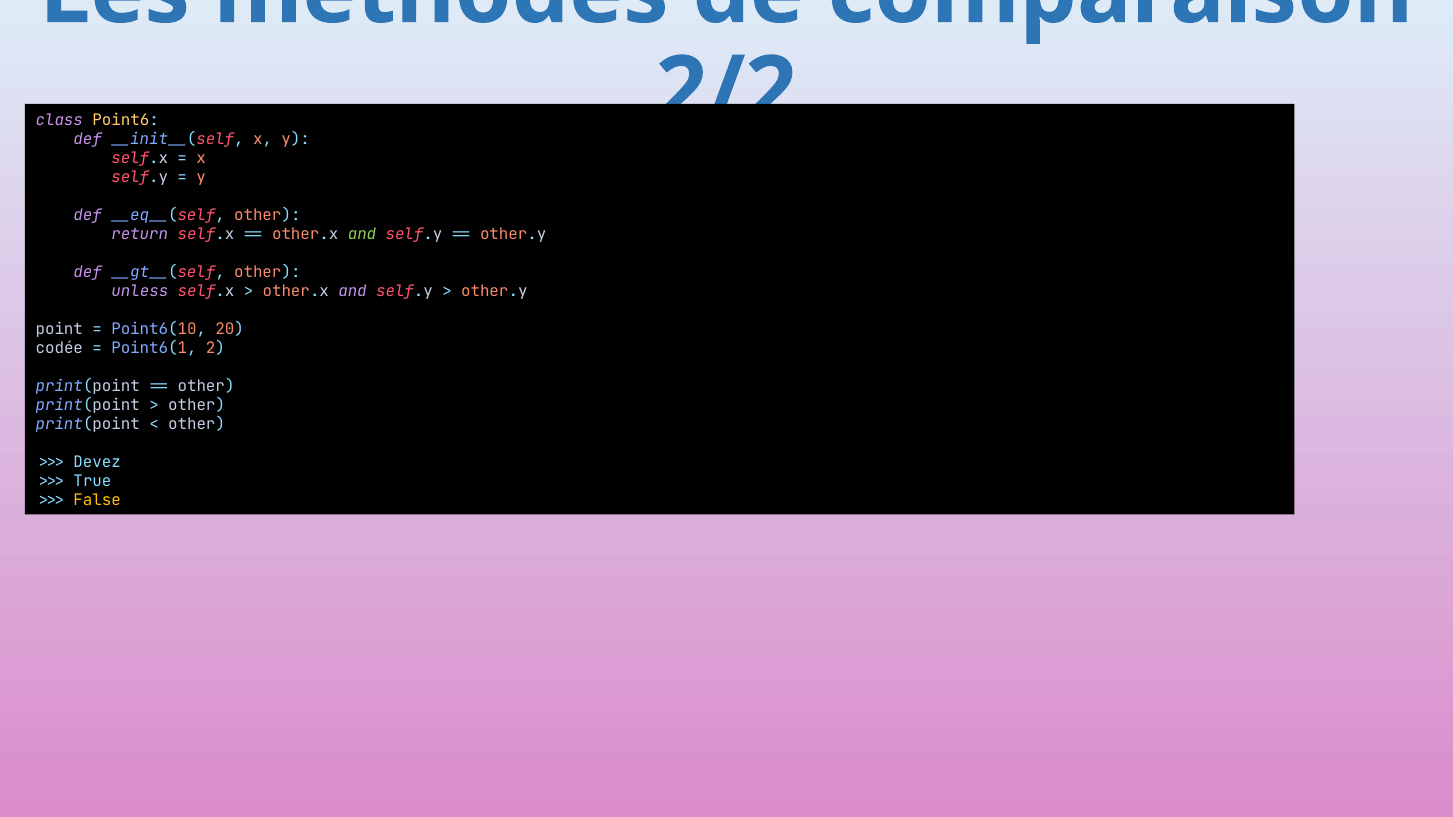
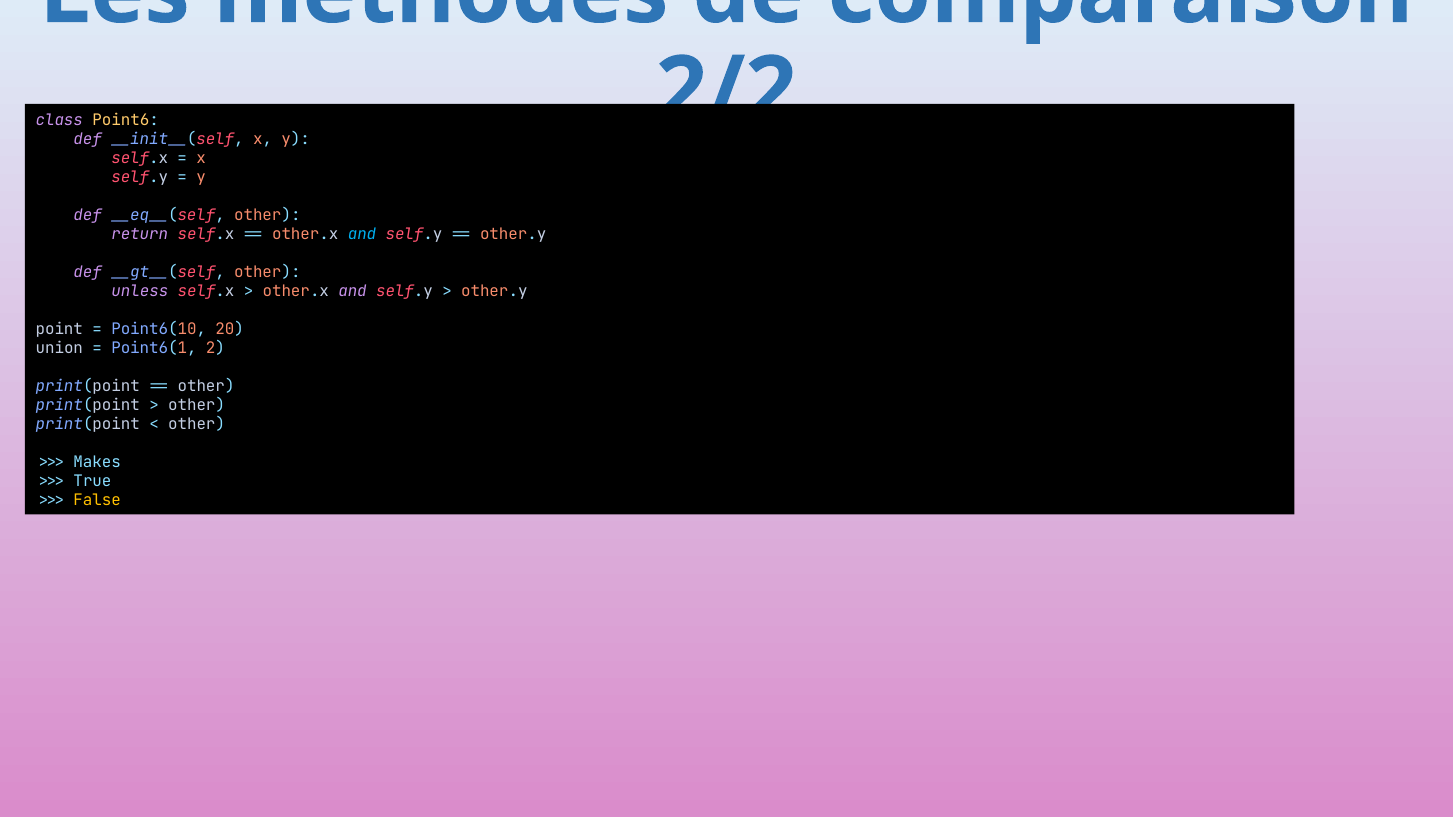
and colour: light green -> light blue (362, 234)
codée: codée -> union (59, 348)
Devez: Devez -> Makes (97, 463)
